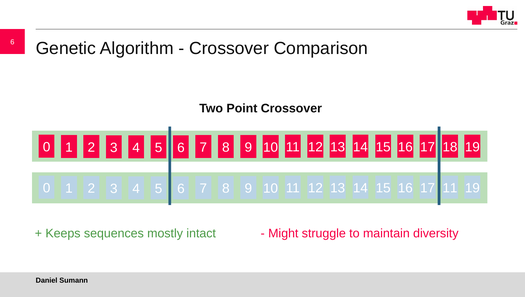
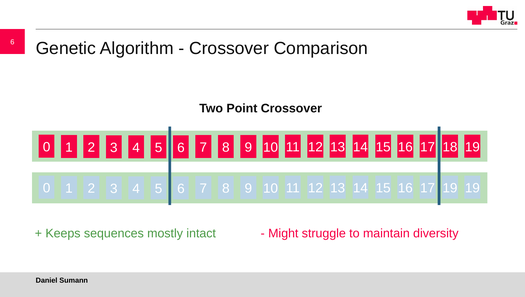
17 11: 11 -> 19 (450, 188)
